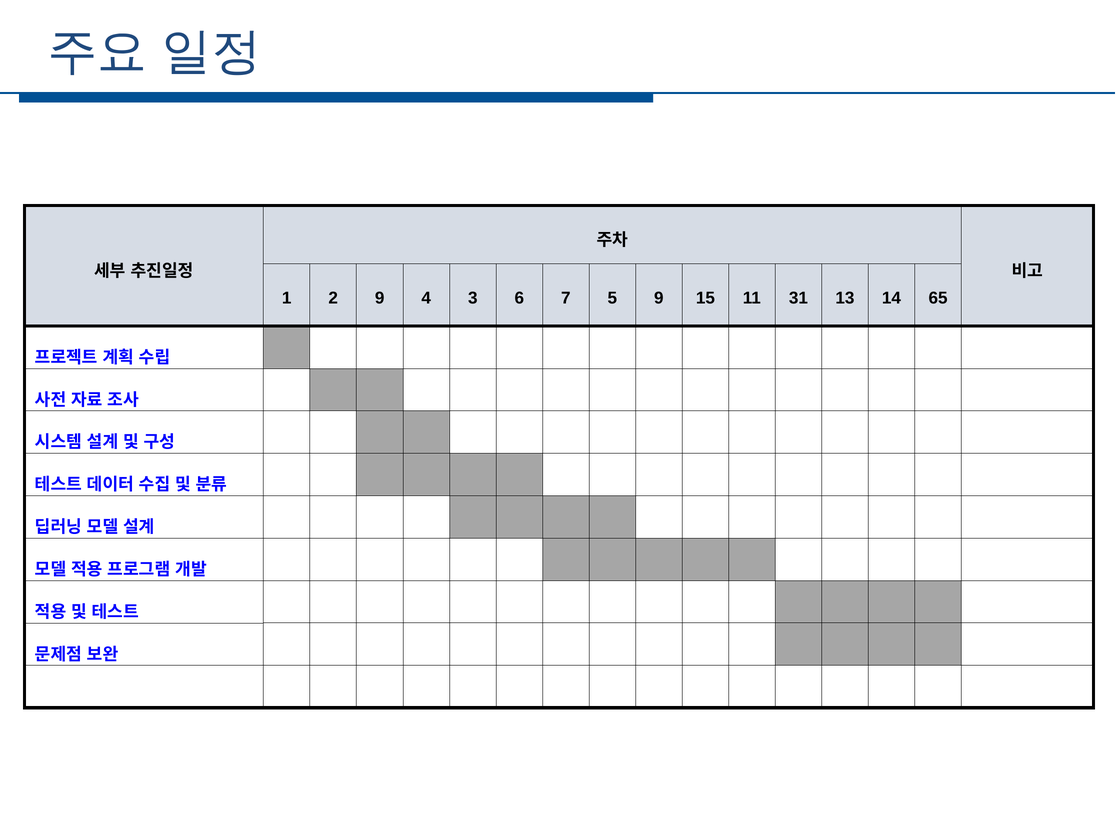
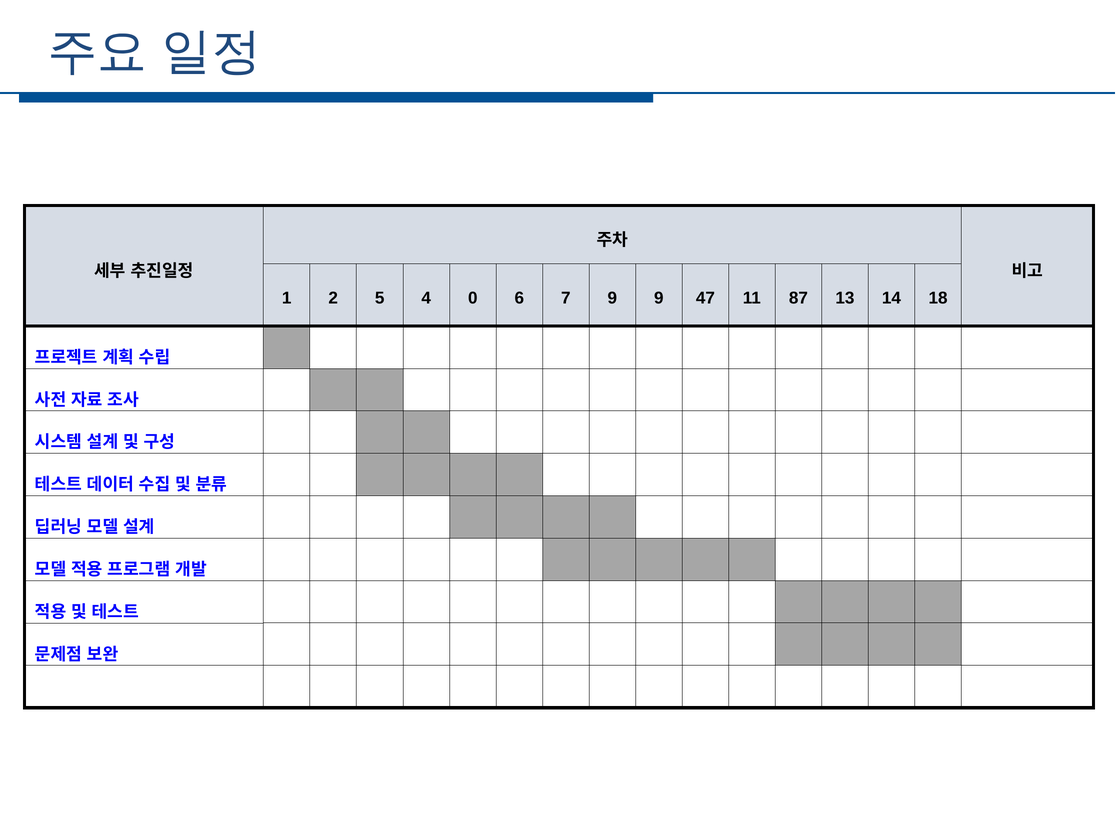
2 9: 9 -> 5 (380, 298)
3: 3 -> 0 (473, 298)
7 5: 5 -> 9 (612, 298)
15: 15 -> 47 (705, 298)
31: 31 -> 87 (798, 298)
65: 65 -> 18 (938, 298)
